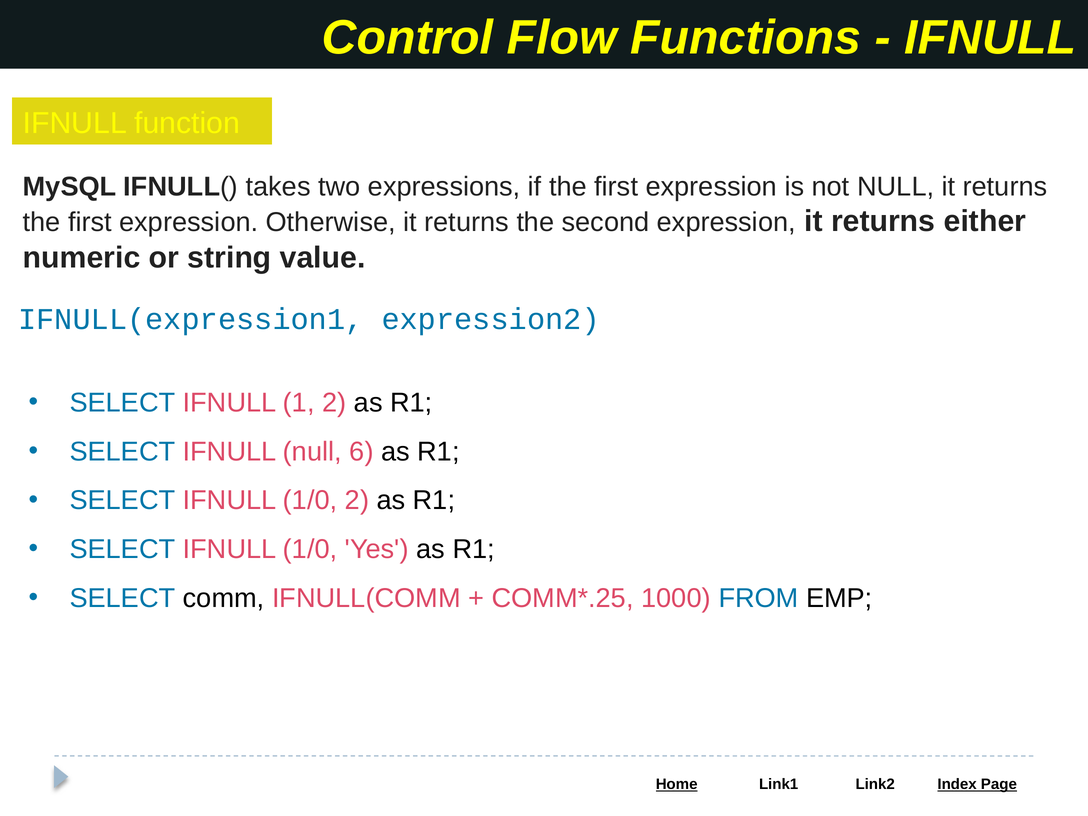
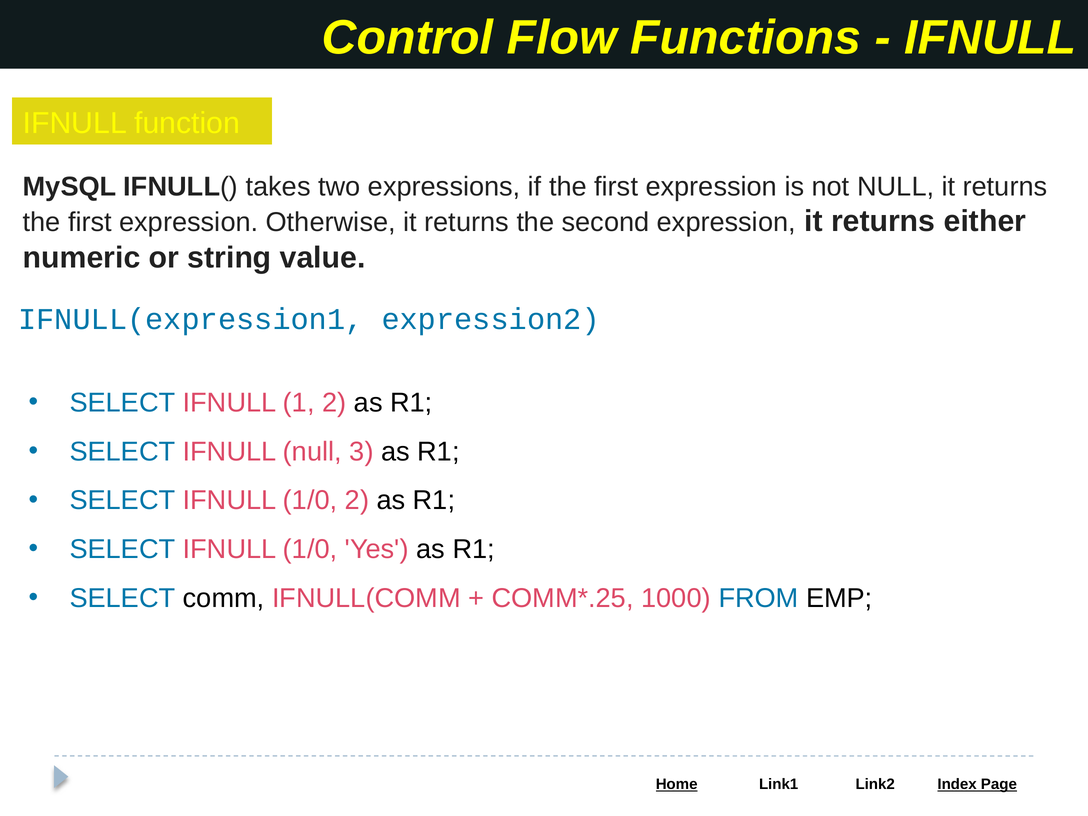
6: 6 -> 3 (361, 452)
